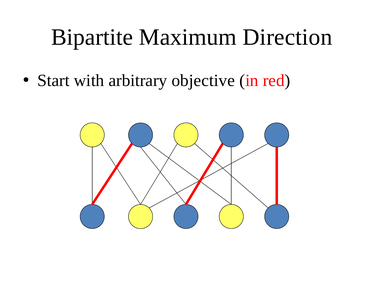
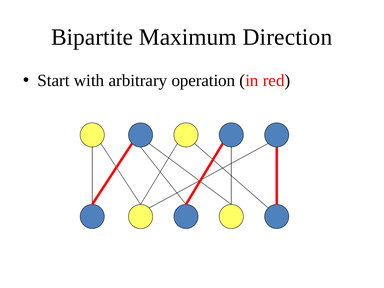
objective: objective -> operation (203, 81)
